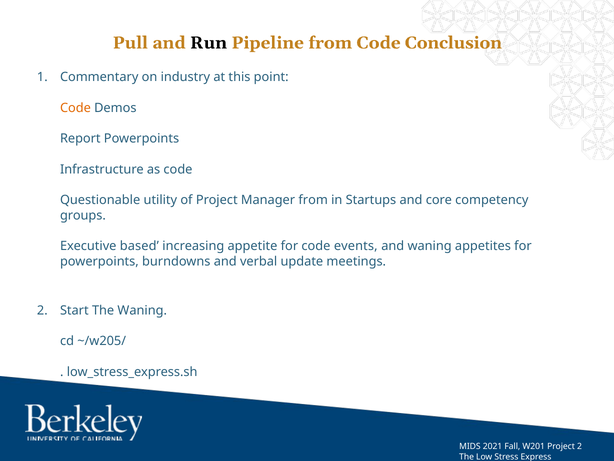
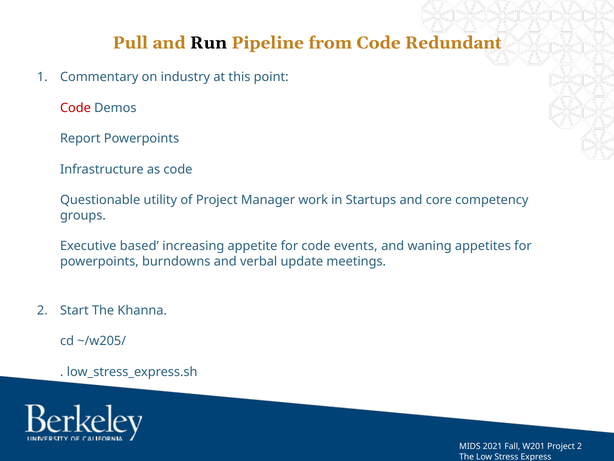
Conclusion: Conclusion -> Redundant (453, 43)
Code colour: orange -> red (75, 108)
Manager from: from -> work (313, 200)
The Waning: Waning -> Khanna (142, 310)
